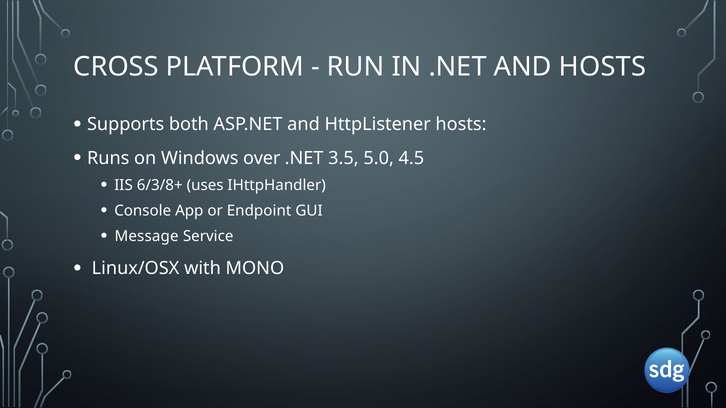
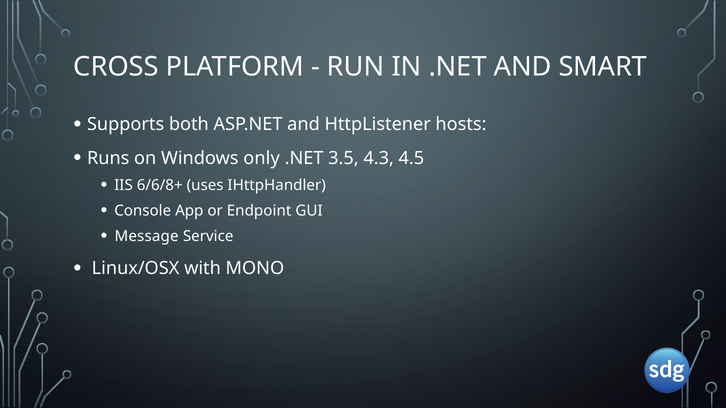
AND HOSTS: HOSTS -> SMART (603, 67)
over: over -> only (262, 158)
5.0: 5.0 -> 4.3 (379, 158)
6/3/8+: 6/3/8+ -> 6/6/8+ (160, 185)
